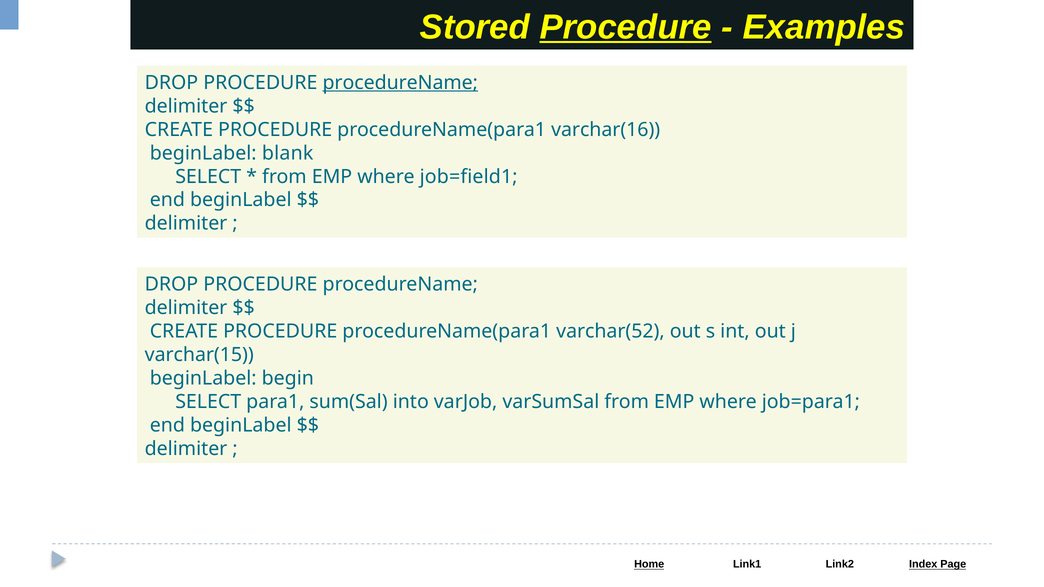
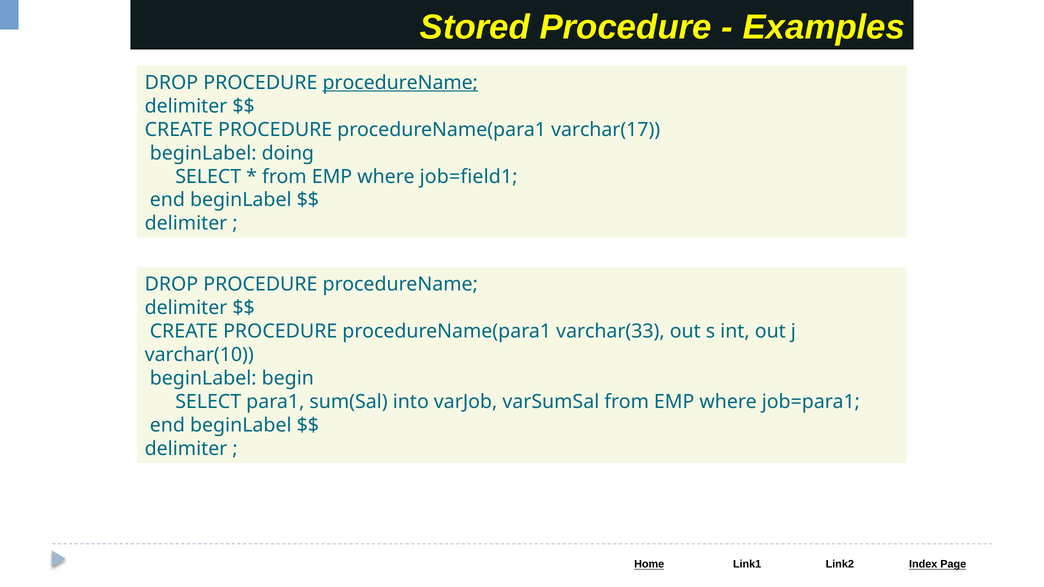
Procedure underline: present -> none (626, 27)
varchar(16: varchar(16 -> varchar(17 (606, 130)
blank: blank -> doing (288, 153)
varchar(52: varchar(52 -> varchar(33 (610, 331)
varchar(15: varchar(15 -> varchar(10 (199, 355)
